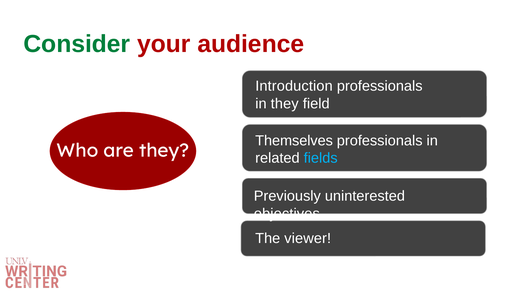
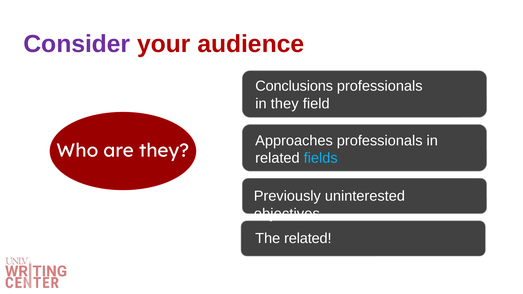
Consider colour: green -> purple (77, 44)
Introduction: Introduction -> Conclusions (294, 86)
Themselves: Themselves -> Approaches (294, 141)
The viewer: viewer -> related (308, 238)
